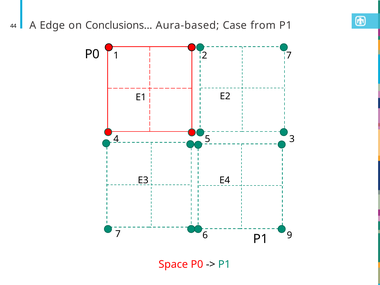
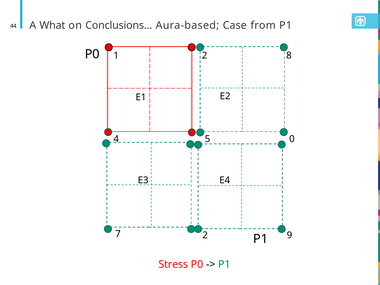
Edge: Edge -> What (52, 25)
2 7: 7 -> 8 (289, 55)
3: 3 -> 0 (292, 139)
7 6: 6 -> 2 (205, 235)
Space: Space -> Stress (173, 264)
